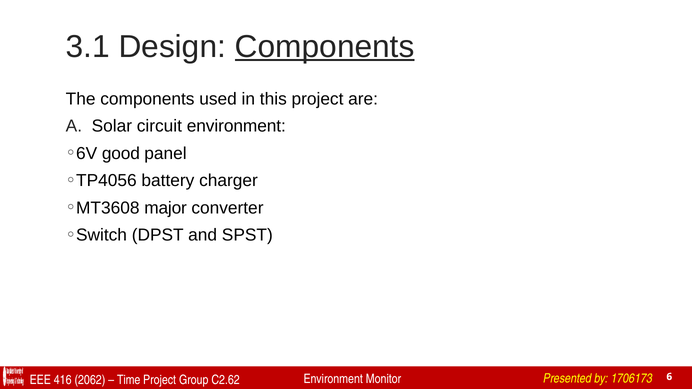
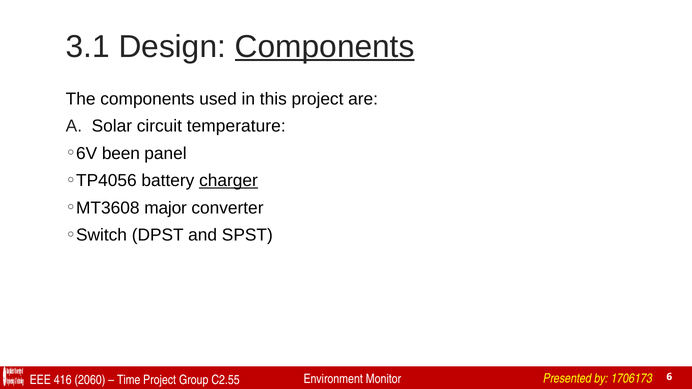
circuit environment: environment -> temperature (236, 126)
good: good -> been (121, 153)
charger underline: none -> present (228, 181)
2062: 2062 -> 2060 (90, 380)
C2.62: C2.62 -> C2.55 (226, 380)
